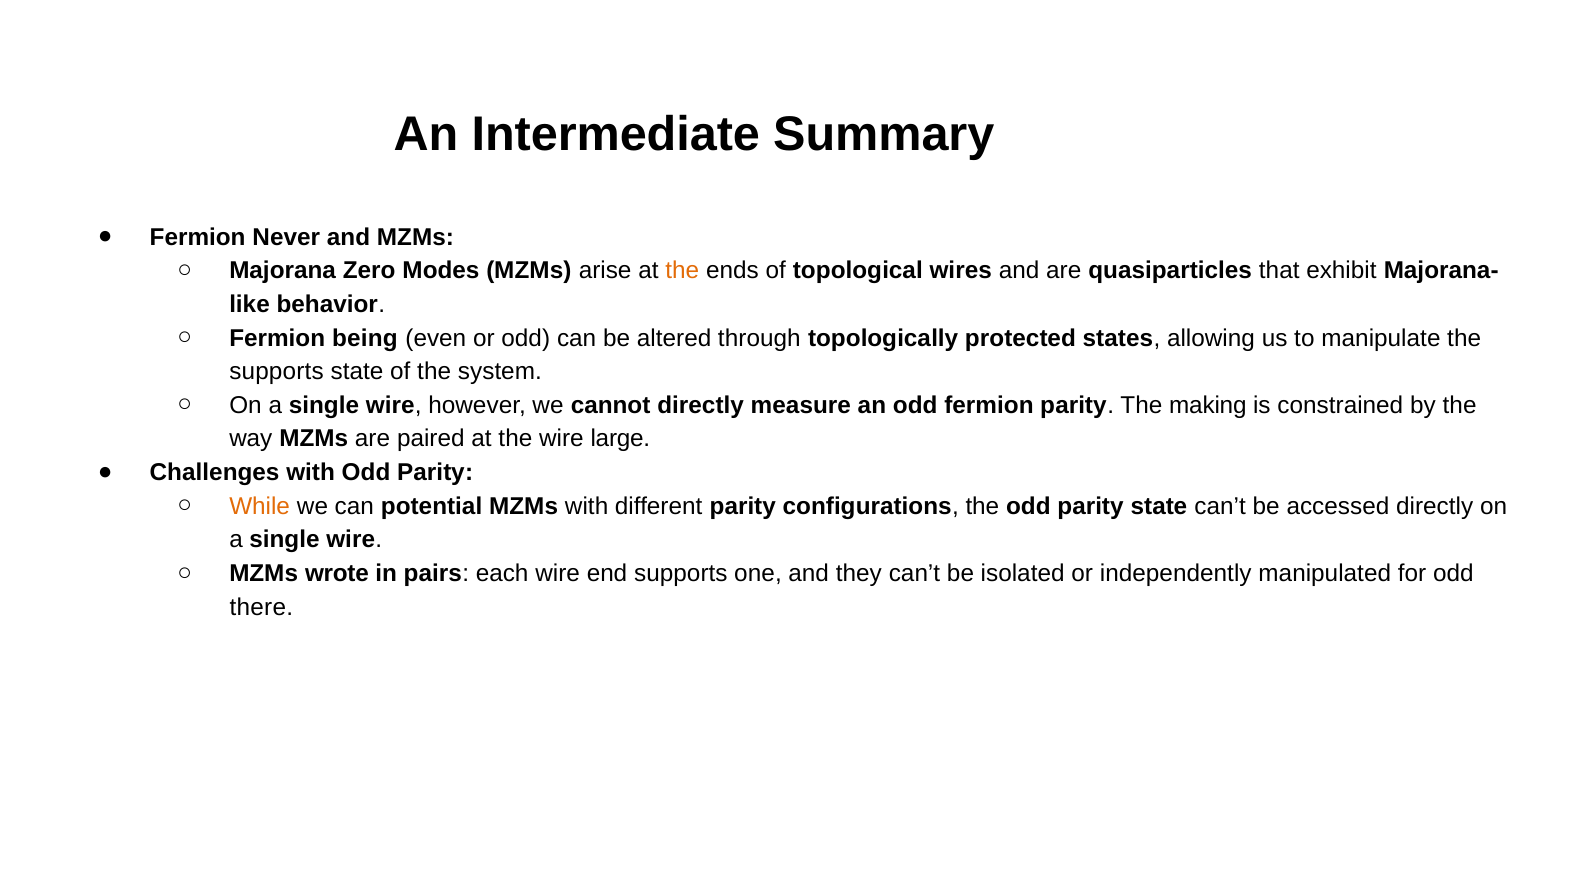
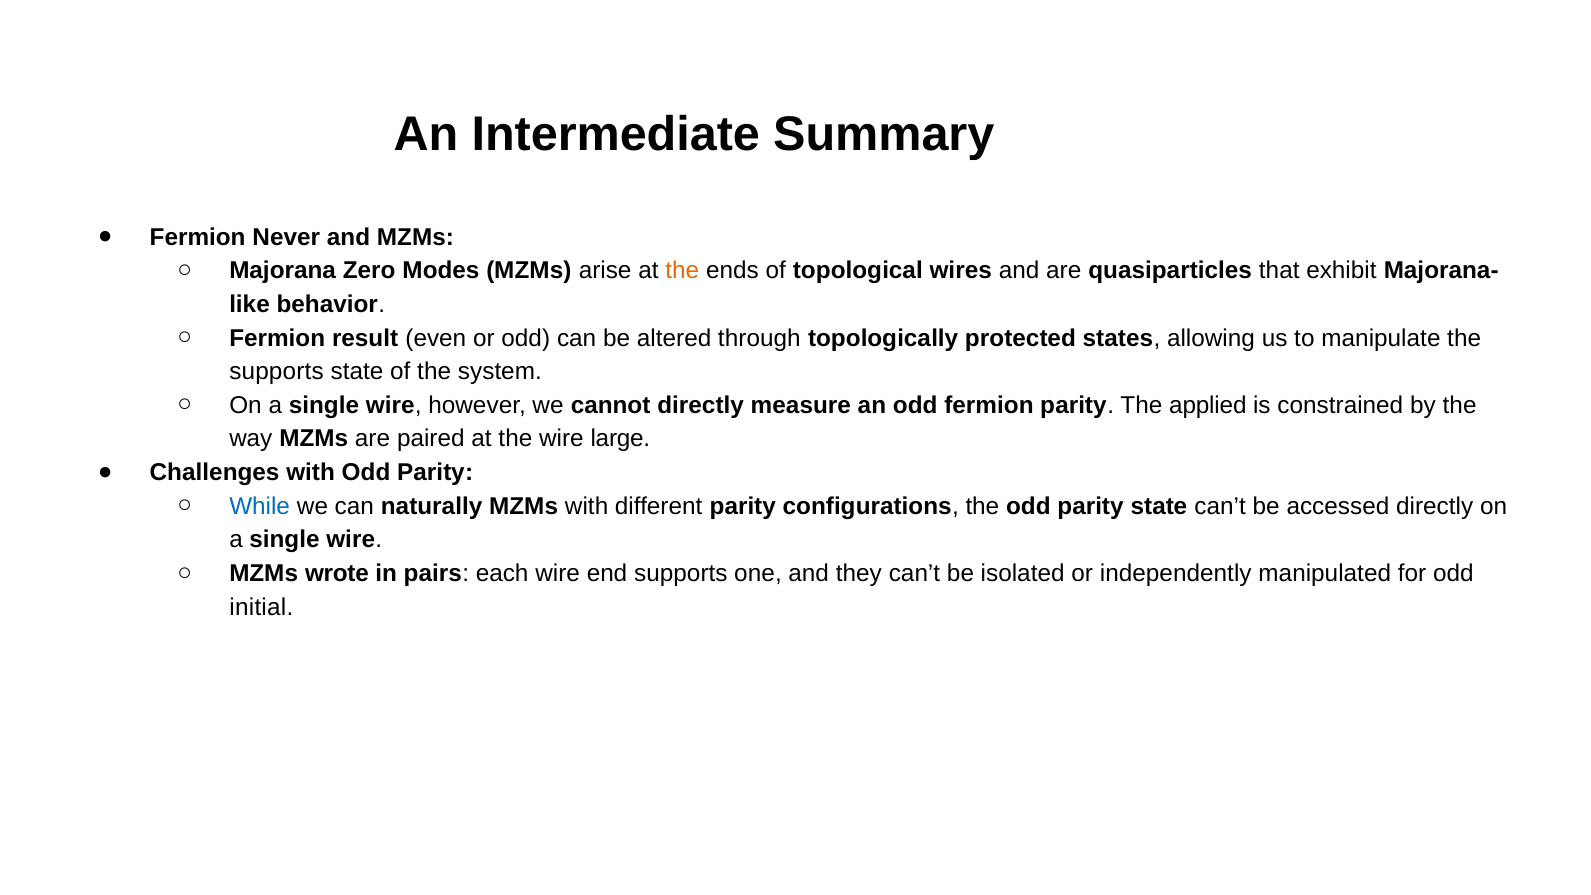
being: being -> result (365, 338)
making: making -> applied (1208, 405)
While colour: orange -> blue (260, 506)
potential: potential -> naturally (432, 506)
there: there -> initial (261, 607)
